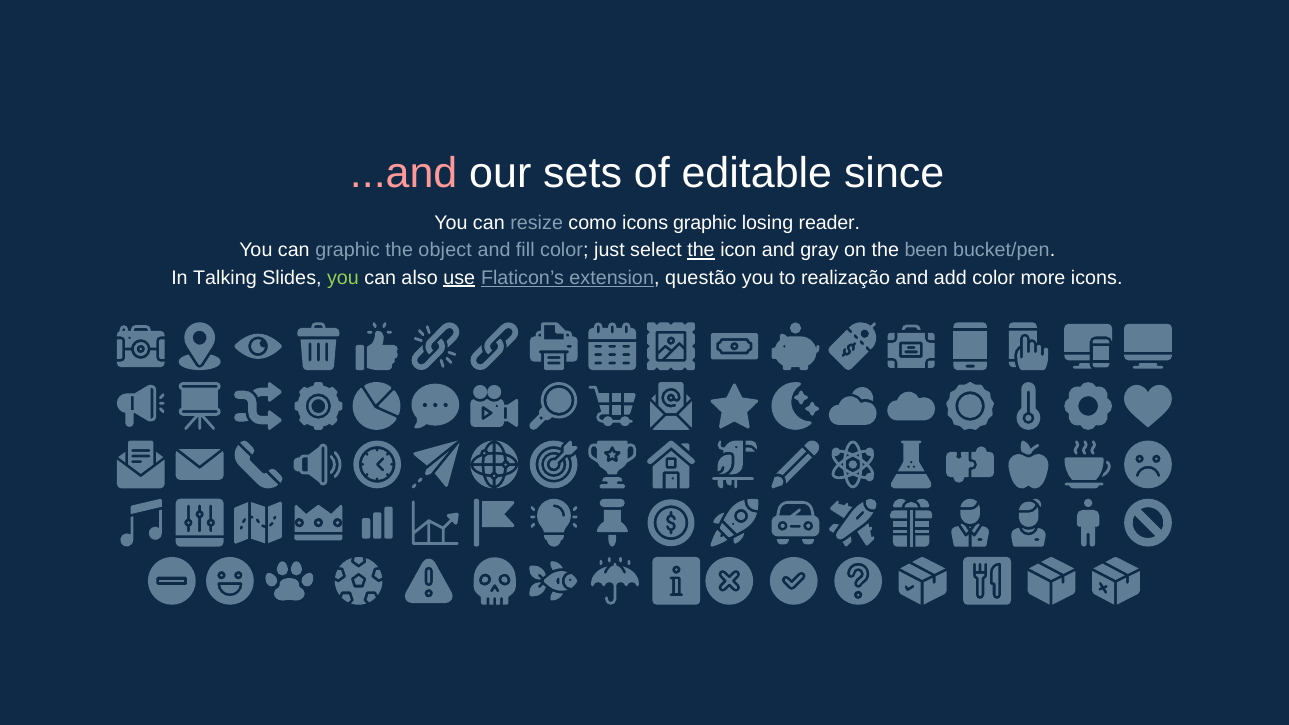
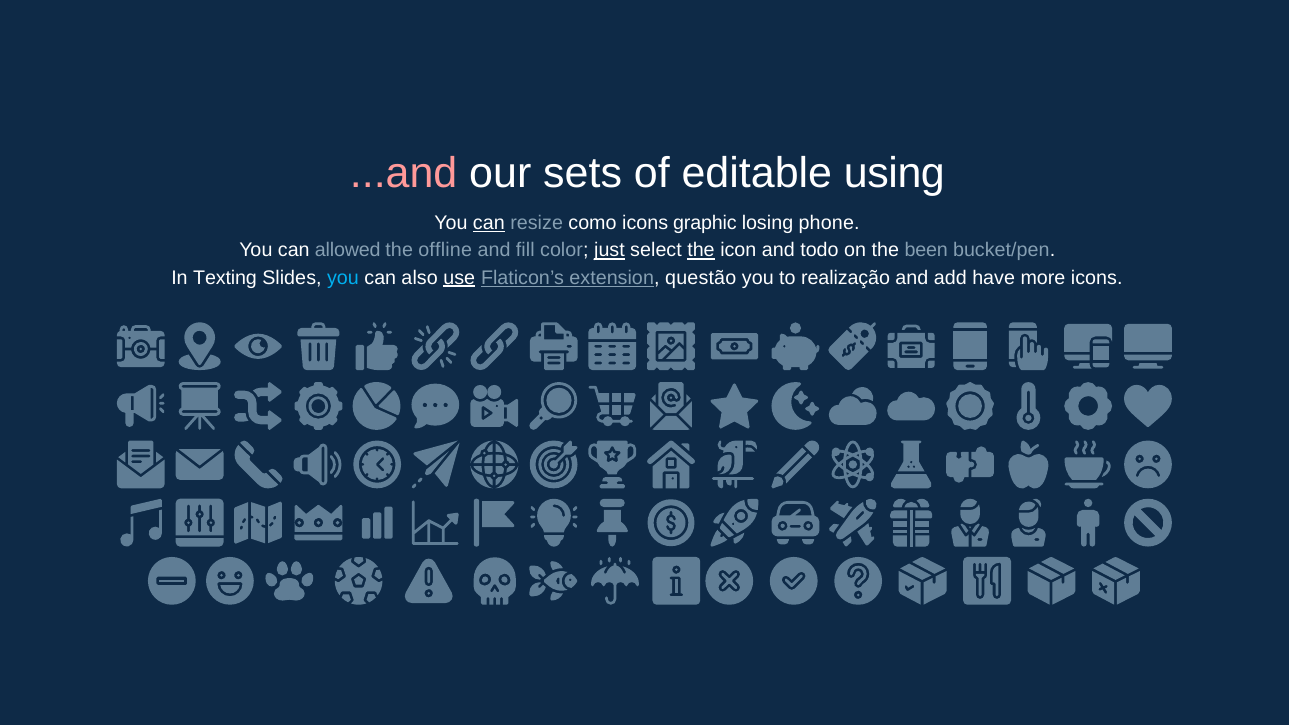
since: since -> using (894, 173)
can underline: none -> present (489, 223)
reader: reader -> phone (829, 223)
can graphic: graphic -> allowed (348, 250)
object: object -> offline (445, 250)
just underline: none -> present (609, 250)
gray: gray -> todo (819, 250)
Talking: Talking -> Texting (225, 278)
you colour: light green -> light blue (343, 278)
add color: color -> have (994, 278)
